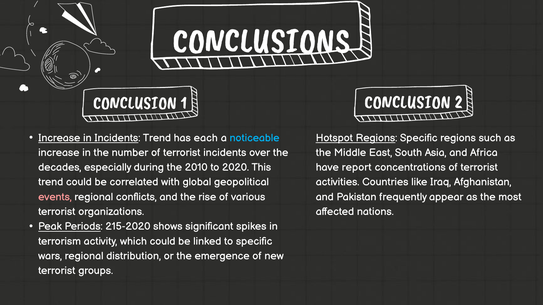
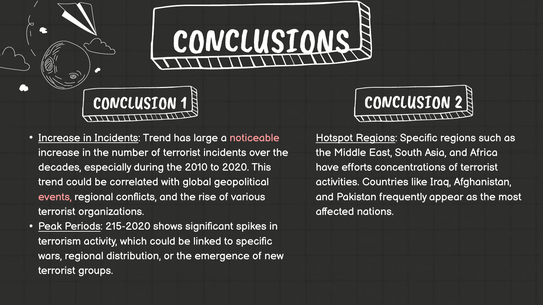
each: each -> large (206, 138)
noticeable colour: light blue -> pink (255, 138)
report: report -> efforts (357, 168)
